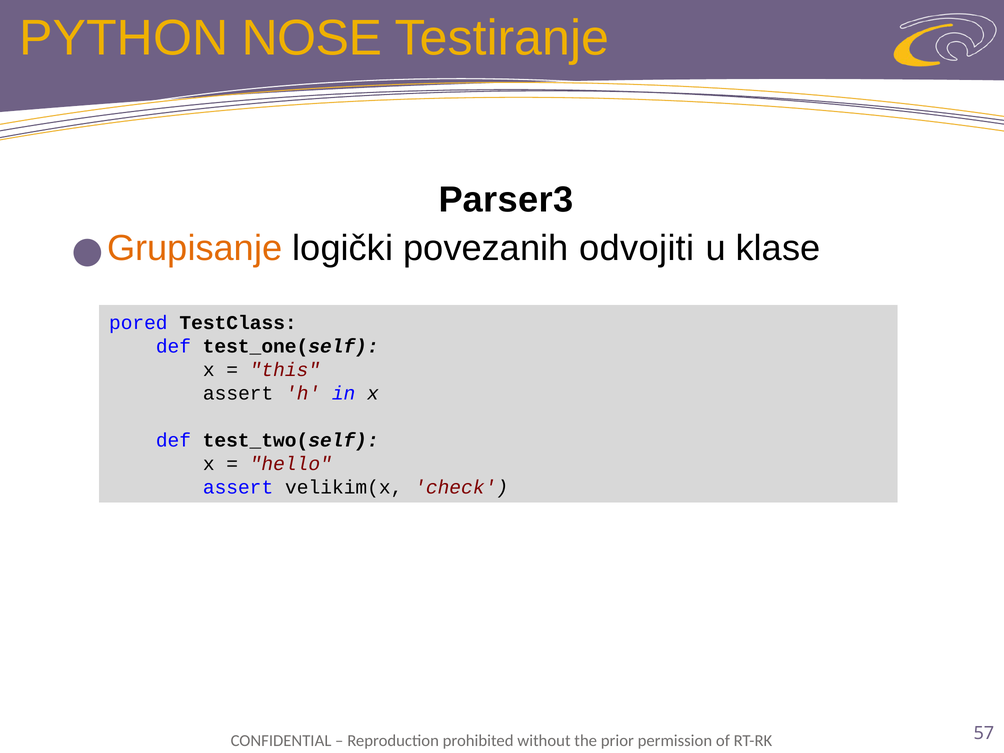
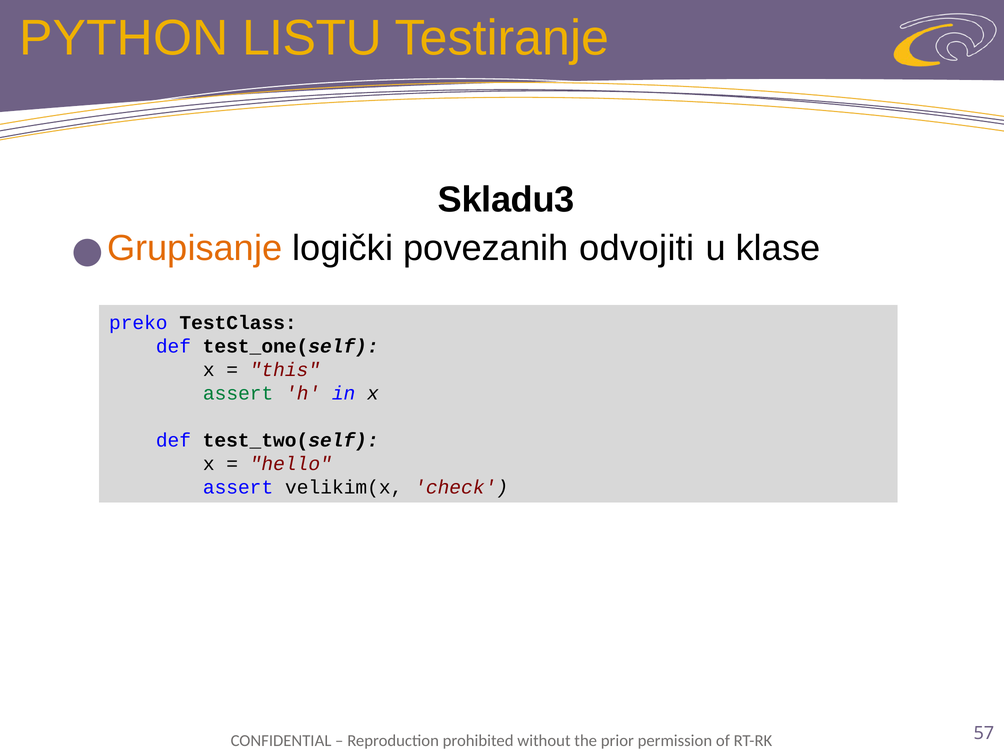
NOSE: NOSE -> LISTU (312, 38)
Parser3: Parser3 -> Skladu3 (506, 200)
pored: pored -> preko (138, 323)
assert colour: black -> green (238, 393)
